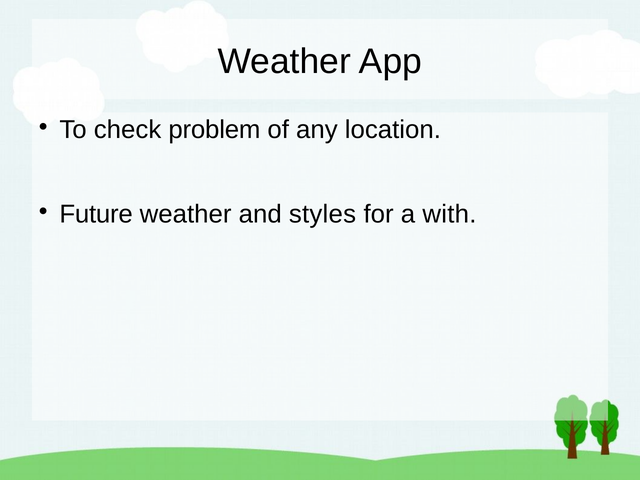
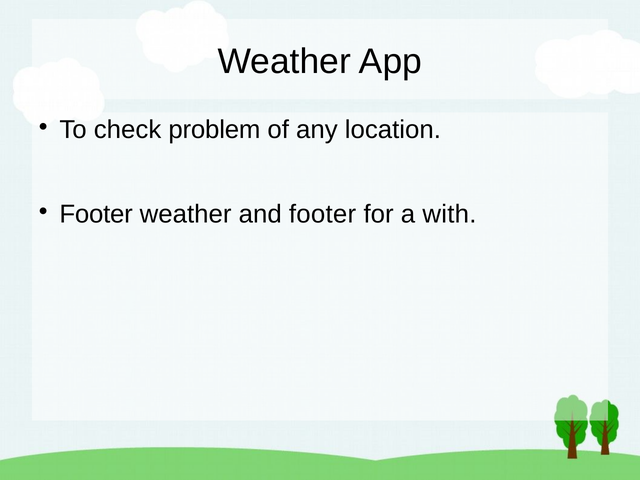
Future: Future -> Footer (96, 214)
and styles: styles -> footer (323, 214)
